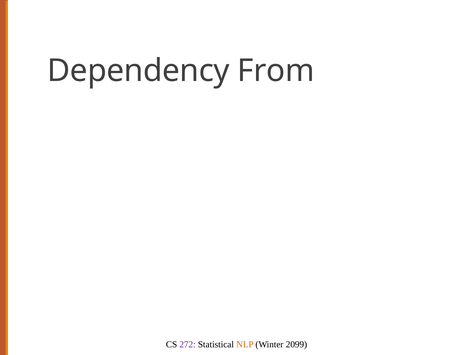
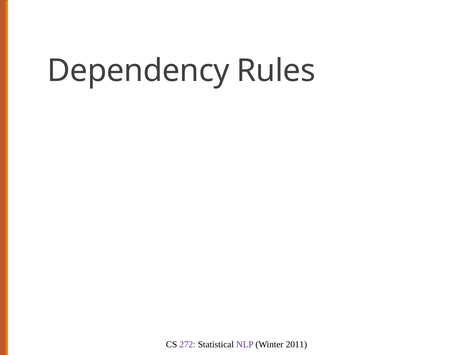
From: From -> Rules (276, 71)
NLP colour: orange -> purple (245, 344)
2099: 2099 -> 2011 (296, 344)
